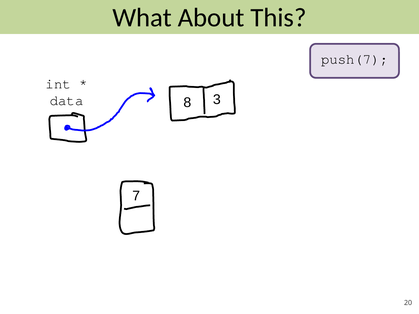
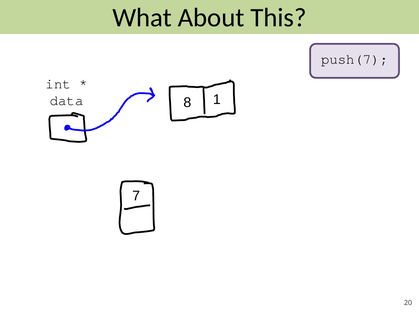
3: 3 -> 1 (217, 100)
